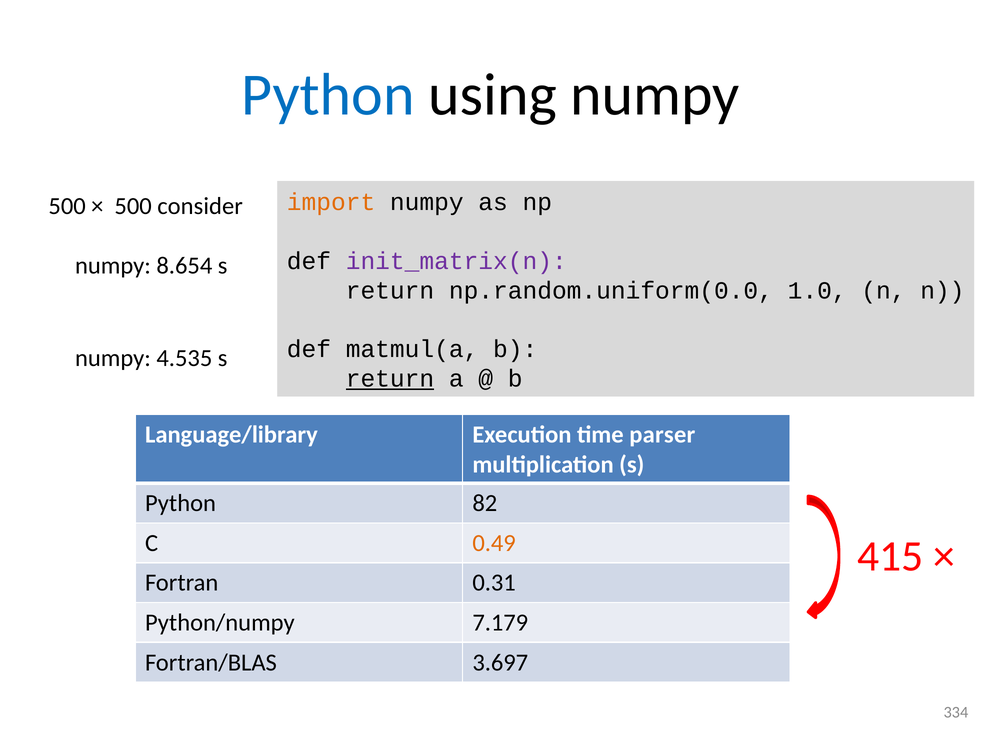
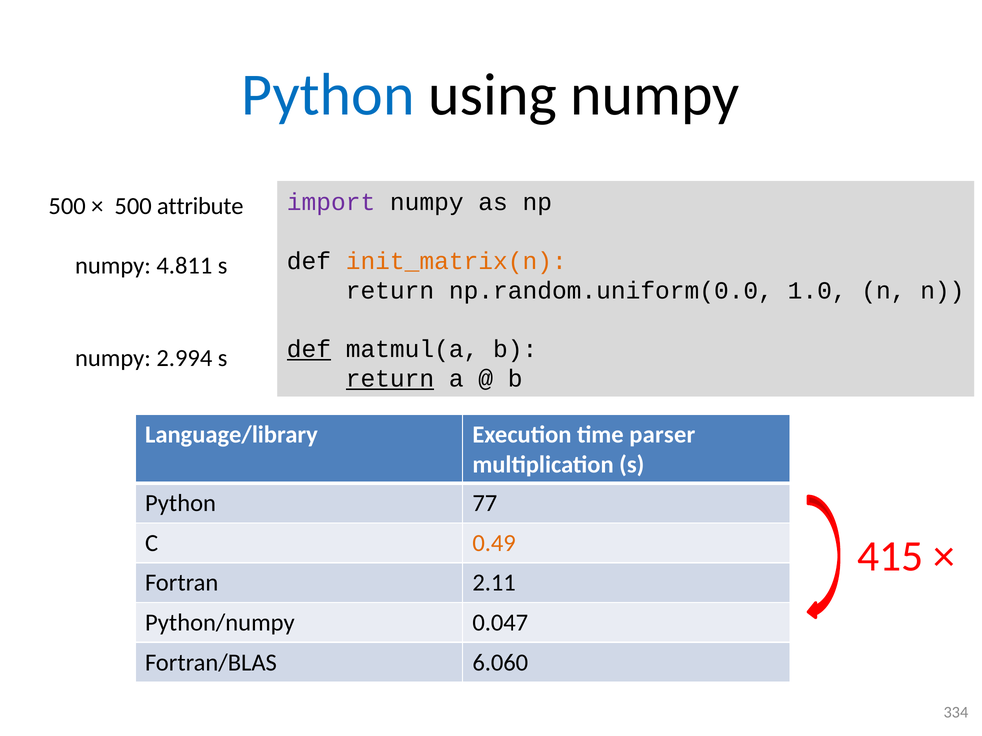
import colour: orange -> purple (331, 202)
consider: consider -> attribute (200, 206)
init_matrix(n colour: purple -> orange (456, 261)
8.654: 8.654 -> 4.811 (184, 266)
def underline: none -> present (309, 350)
4.535: 4.535 -> 2.994 (184, 359)
82: 82 -> 77 (485, 504)
0.31: 0.31 -> 2.11 (494, 583)
7.179: 7.179 -> 0.047 (500, 623)
3.697: 3.697 -> 6.060 (500, 663)
